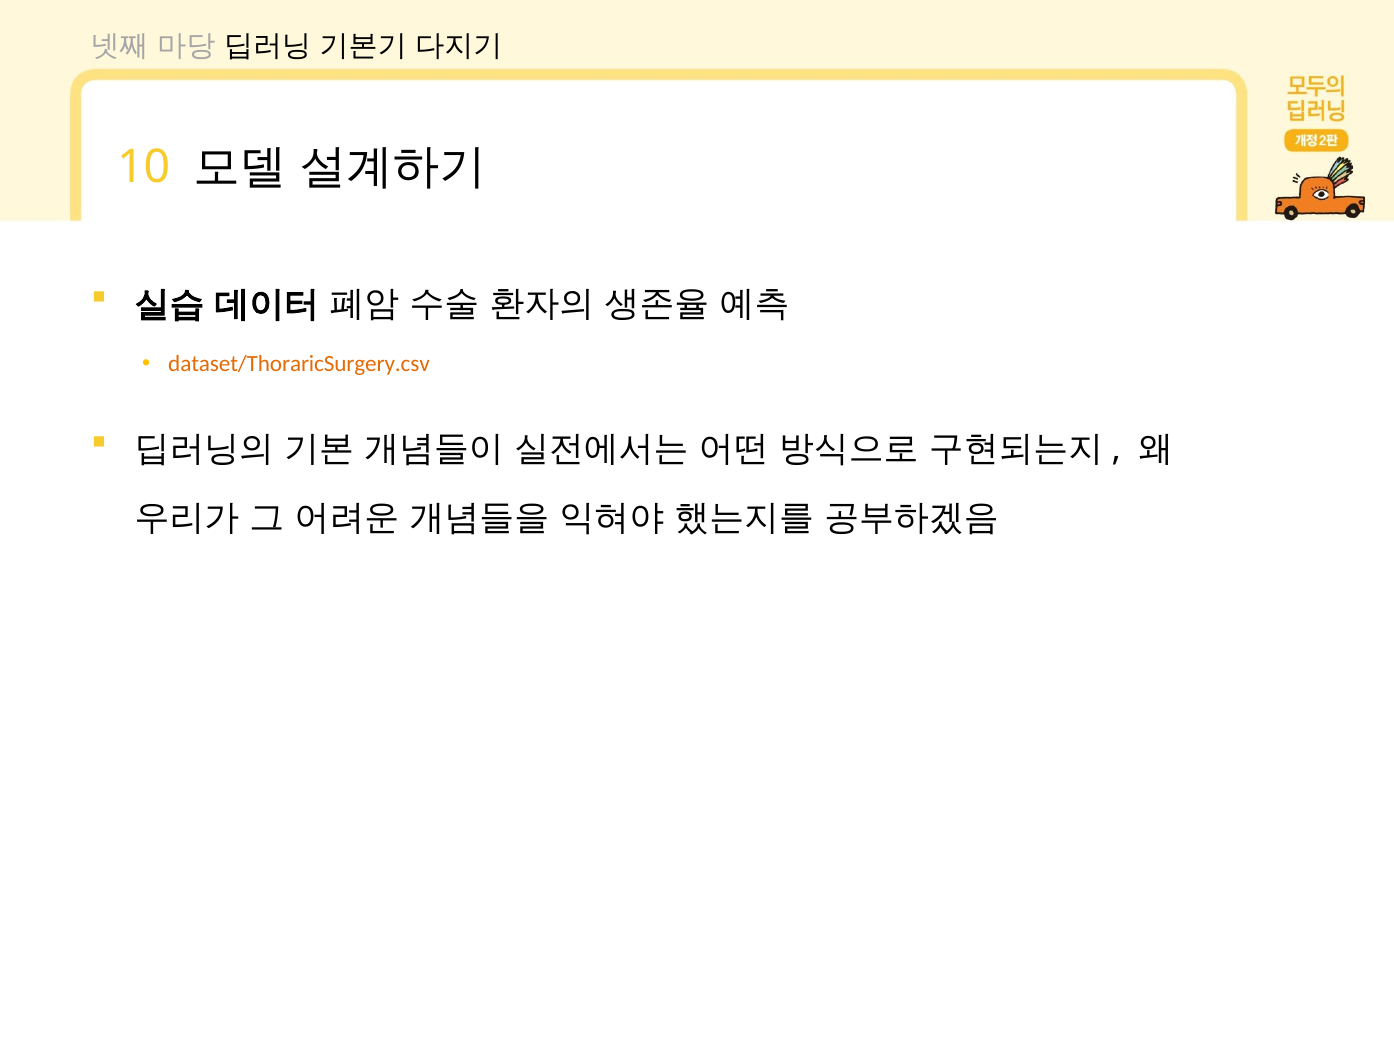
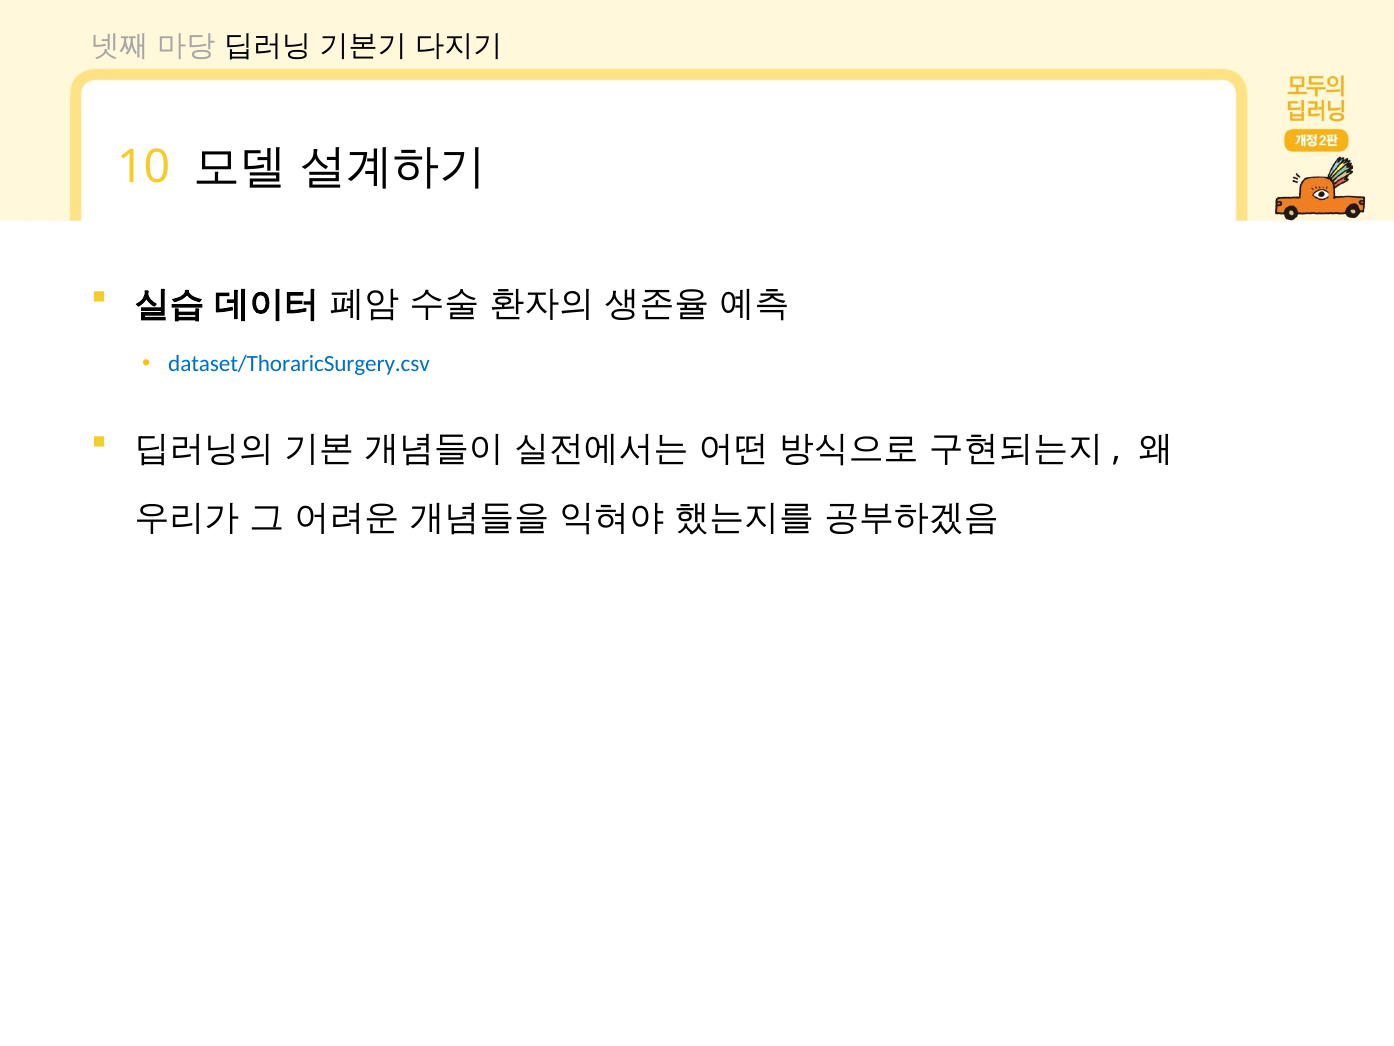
dataset/ThoraricSurgery.csv colour: orange -> blue (299, 364)
